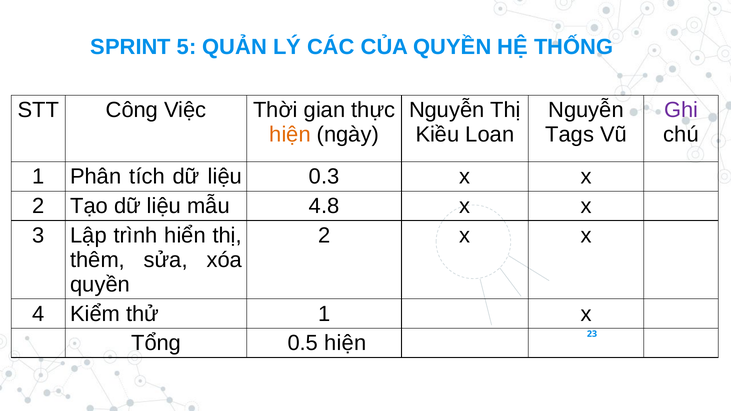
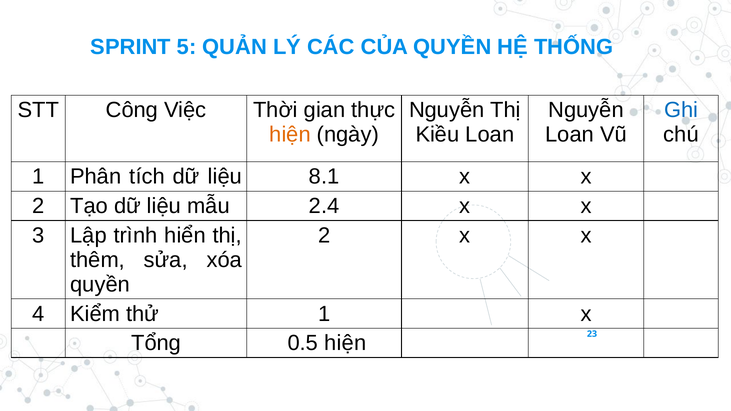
Ghi colour: purple -> blue (681, 110)
Tags: Tags -> Loan (570, 135)
0.3: 0.3 -> 8.1 (324, 177)
4.8: 4.8 -> 2.4 (324, 206)
